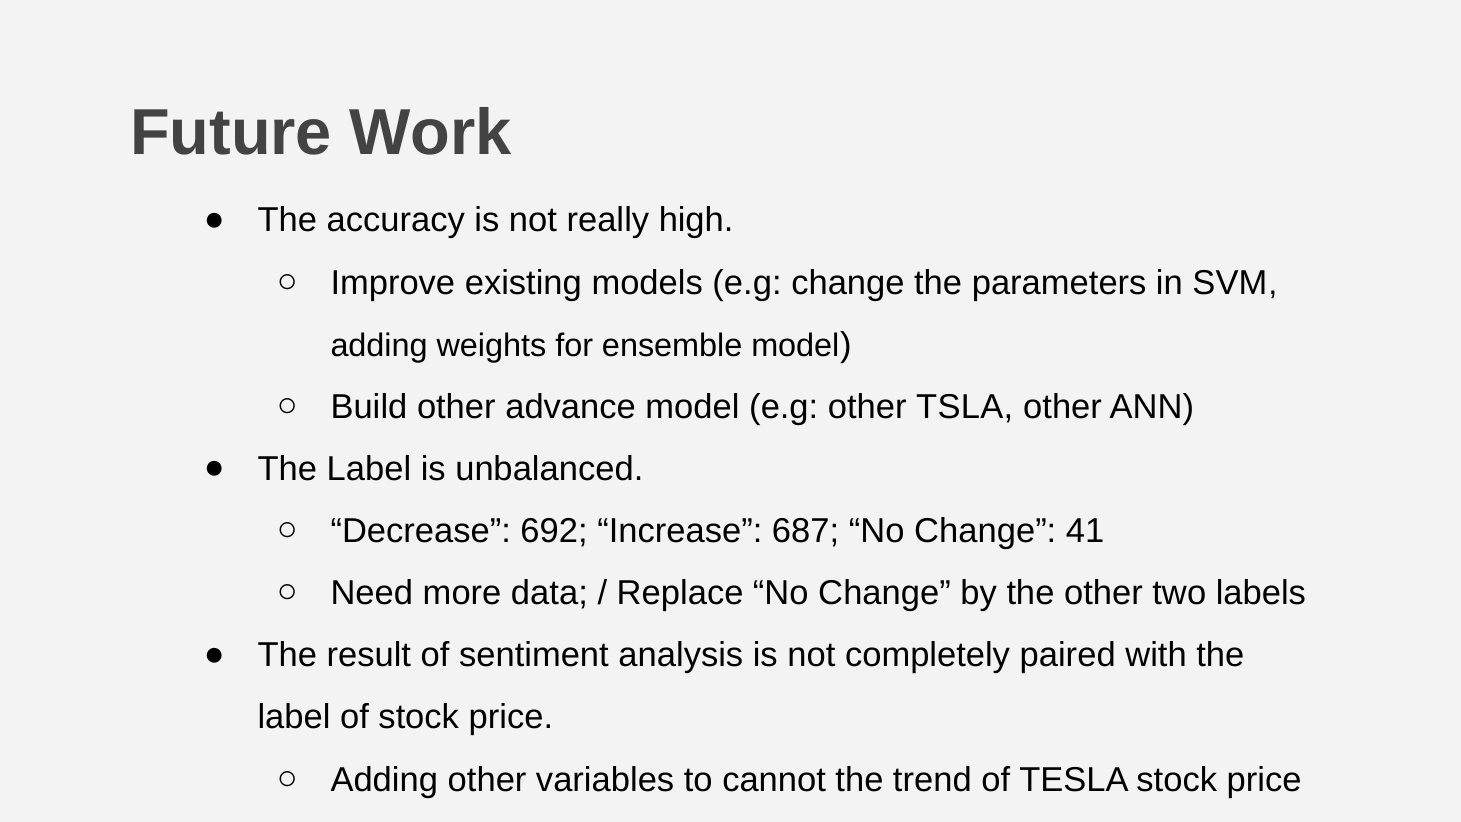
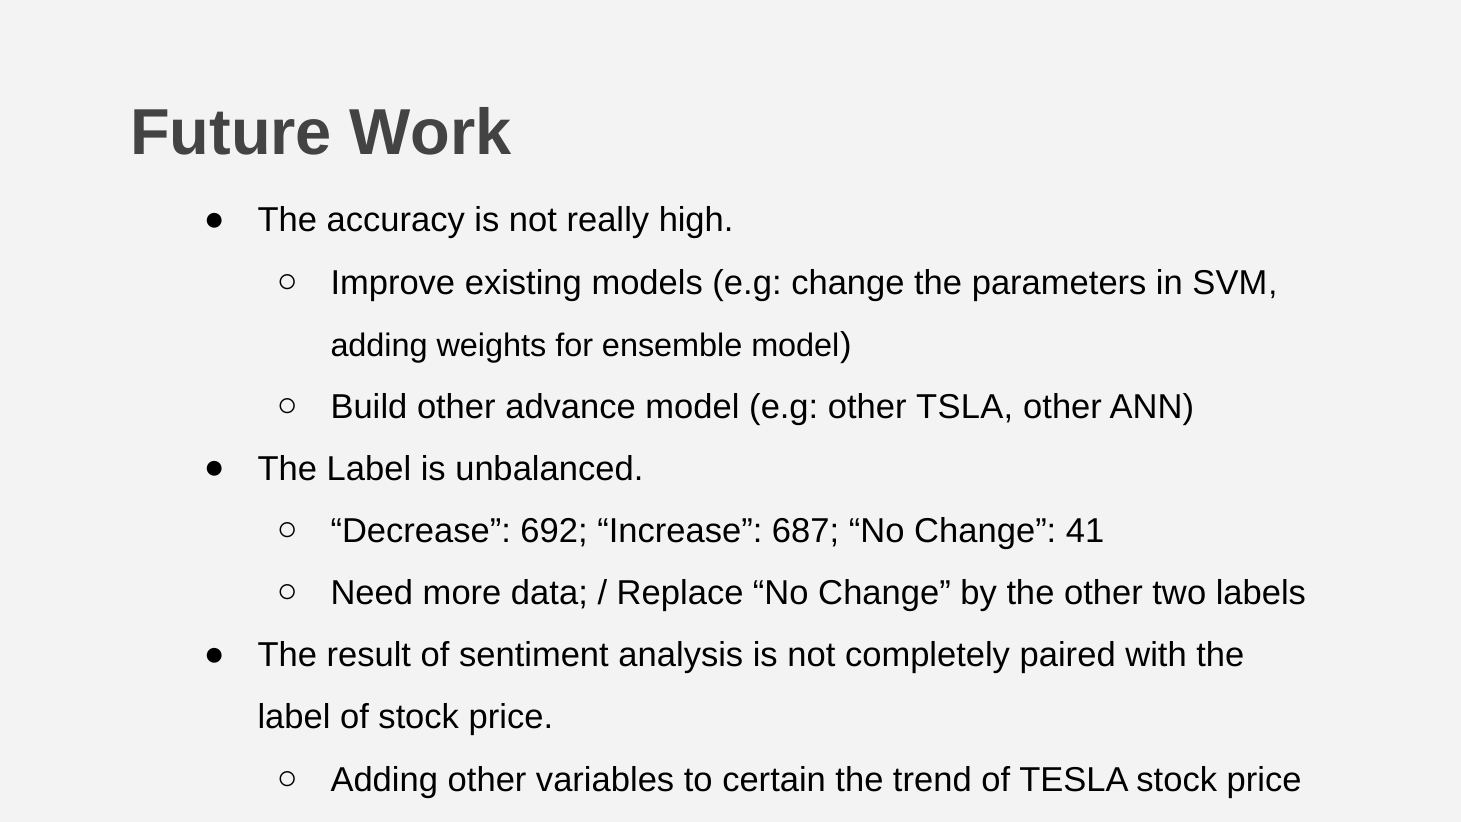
cannot: cannot -> certain (774, 780)
